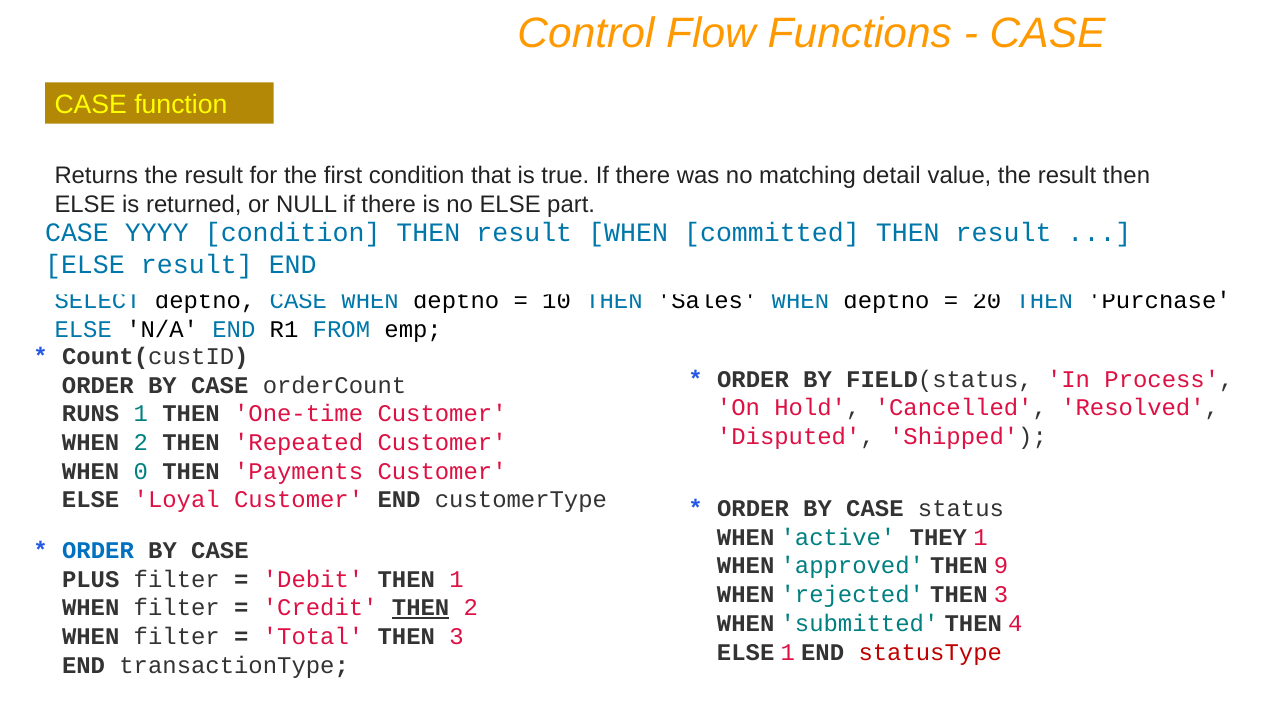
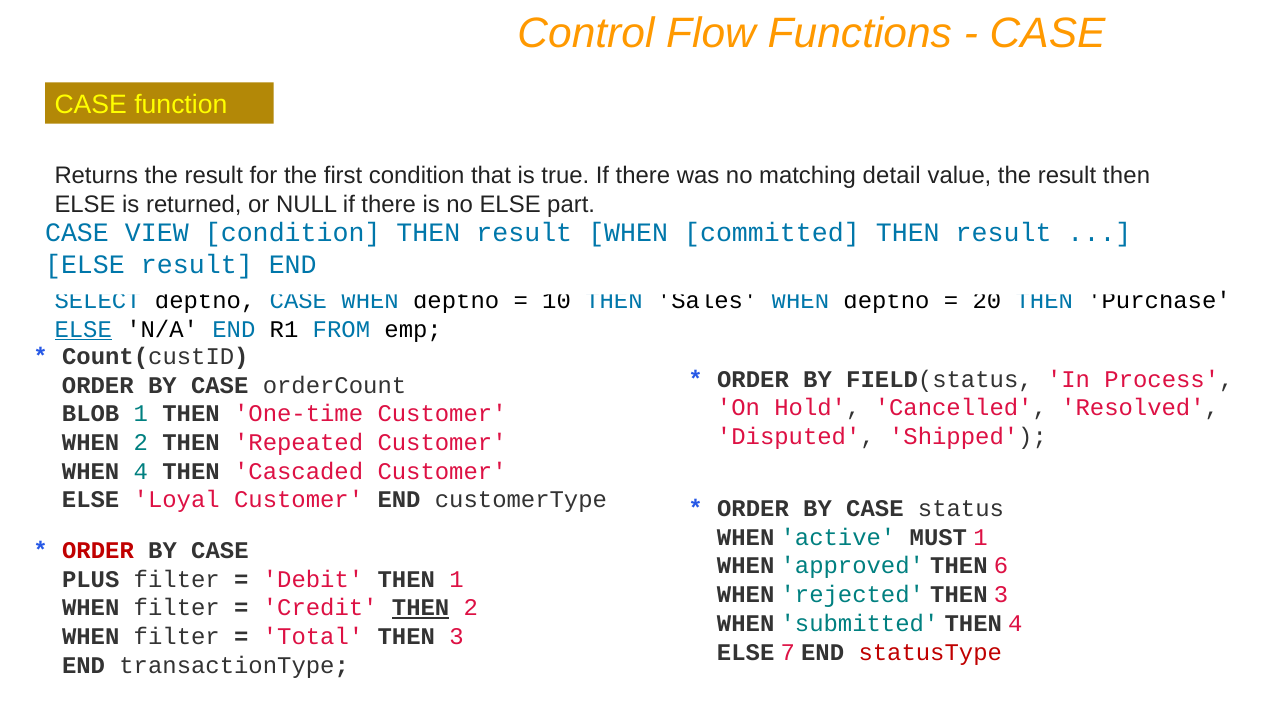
YYYY: YYYY -> VIEW (157, 233)
ELSE underline: none -> present (83, 329)
RUNS: RUNS -> BLOB (91, 414)
WHEN 0: 0 -> 4 (141, 471)
Payments: Payments -> Cascaded (299, 471)
THEY: THEY -> MUST (938, 538)
ORDER colour: blue -> red (98, 551)
9: 9 -> 6 (1001, 566)
ELSE 1: 1 -> 7 (788, 652)
